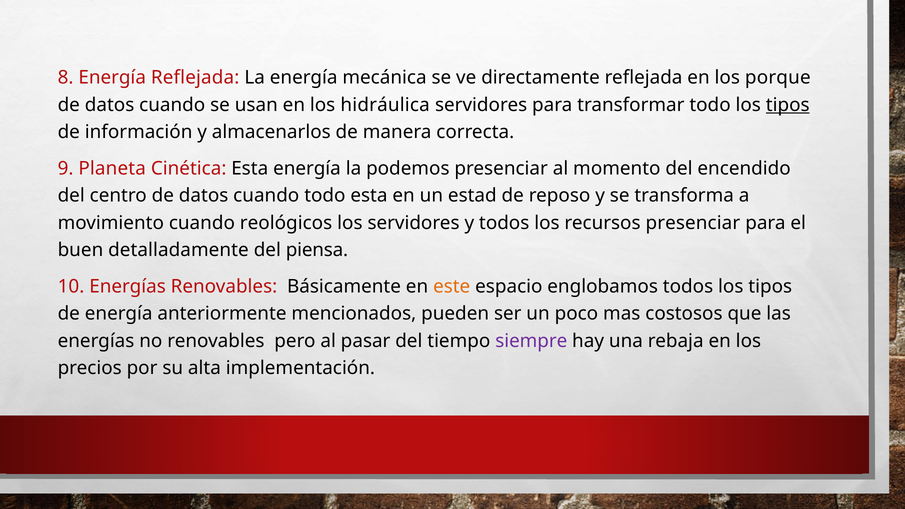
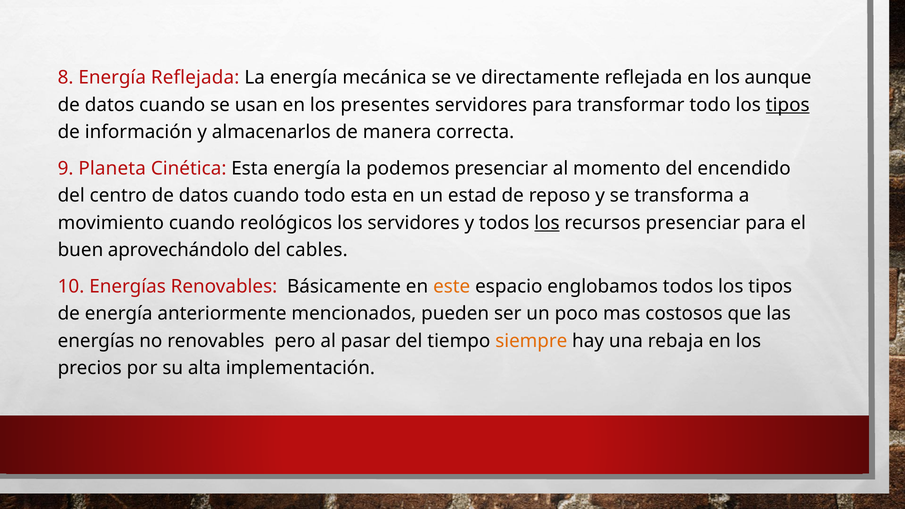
porque: porque -> aunque (778, 78)
hidráulica: hidráulica -> presentes (385, 105)
los underline: none -> present (547, 223)
detalladamente: detalladamente -> aprovechándolo (179, 250)
piensa: piensa -> cables (317, 250)
siempre colour: purple -> orange (531, 341)
